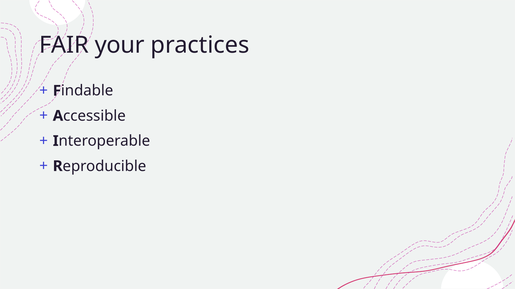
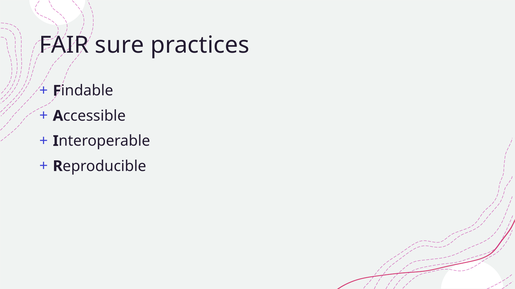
your: your -> sure (120, 45)
